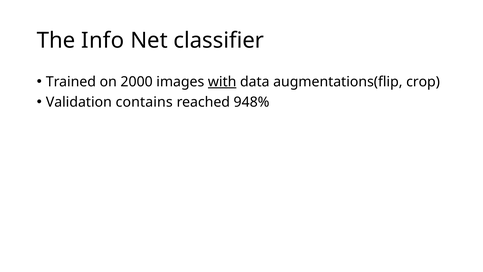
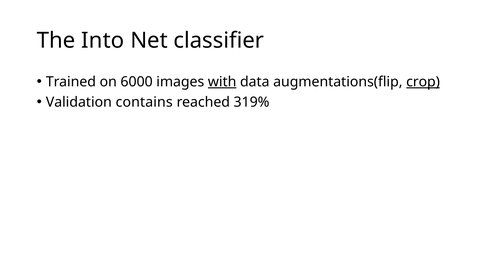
Info: Info -> Into (103, 41)
2000: 2000 -> 6000 (137, 82)
crop underline: none -> present (423, 82)
948%: 948% -> 319% (252, 102)
